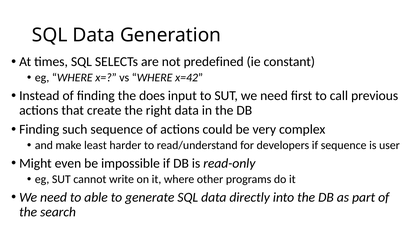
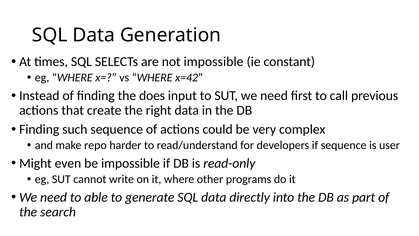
not predefined: predefined -> impossible (214, 62)
least: least -> repo (95, 145)
